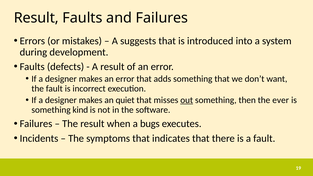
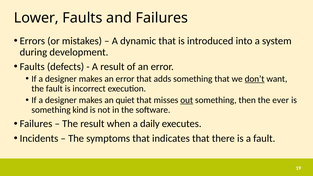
Result: Result -> Lower (36, 18)
suggests: suggests -> dynamic (138, 41)
don’t underline: none -> present (255, 79)
bugs: bugs -> daily (150, 124)
